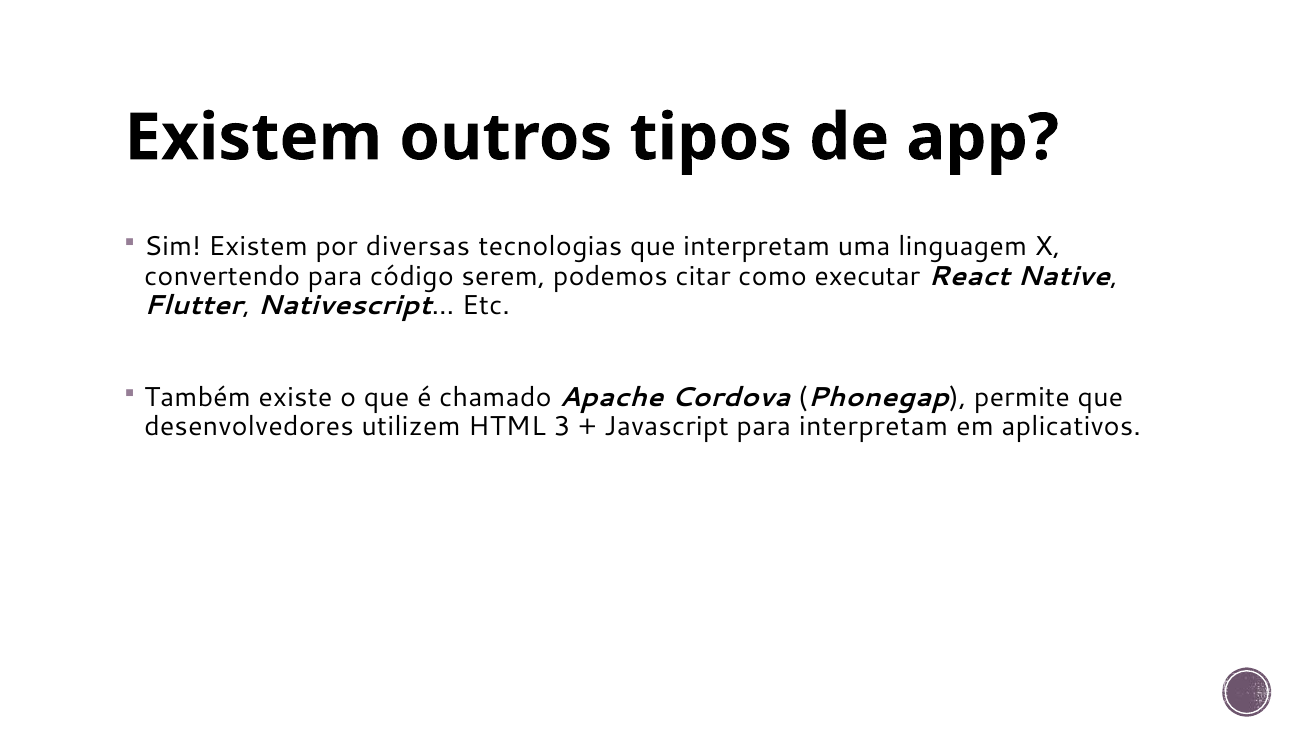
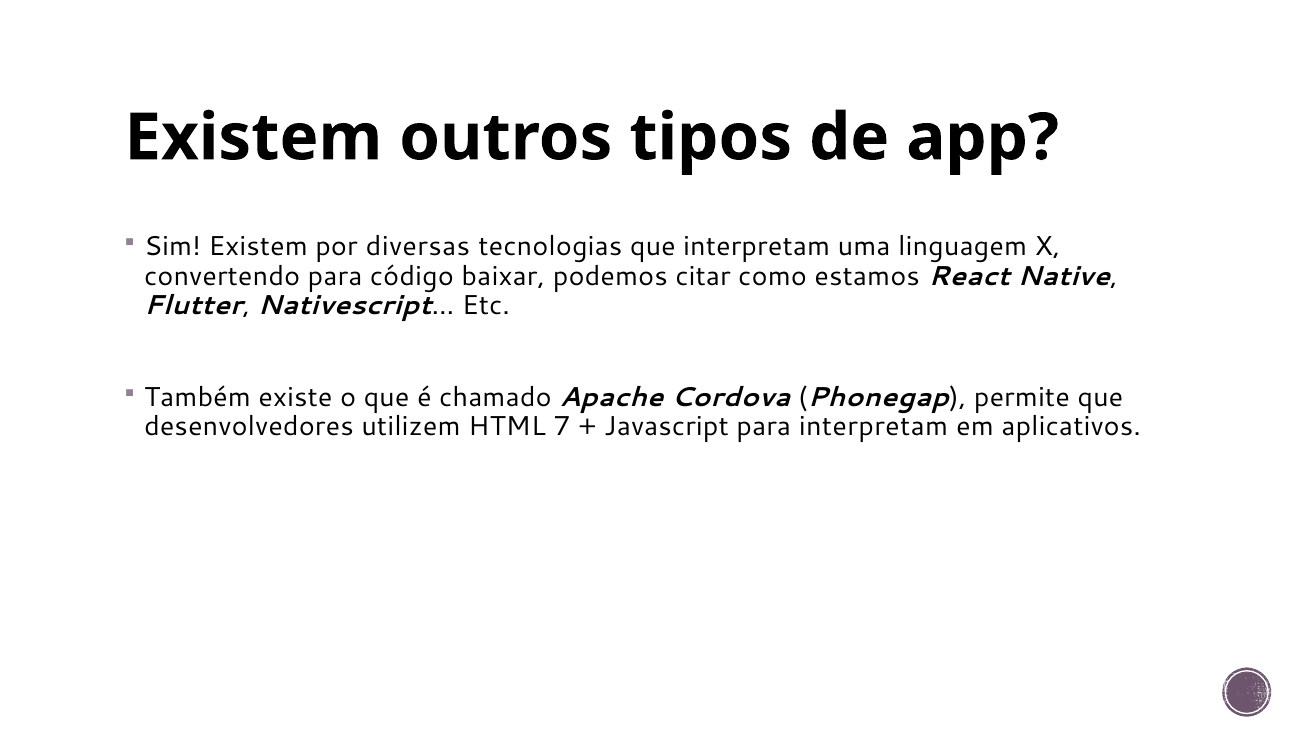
serem: serem -> baixar (503, 276)
executar: executar -> estamos (867, 276)
3: 3 -> 7 (562, 427)
